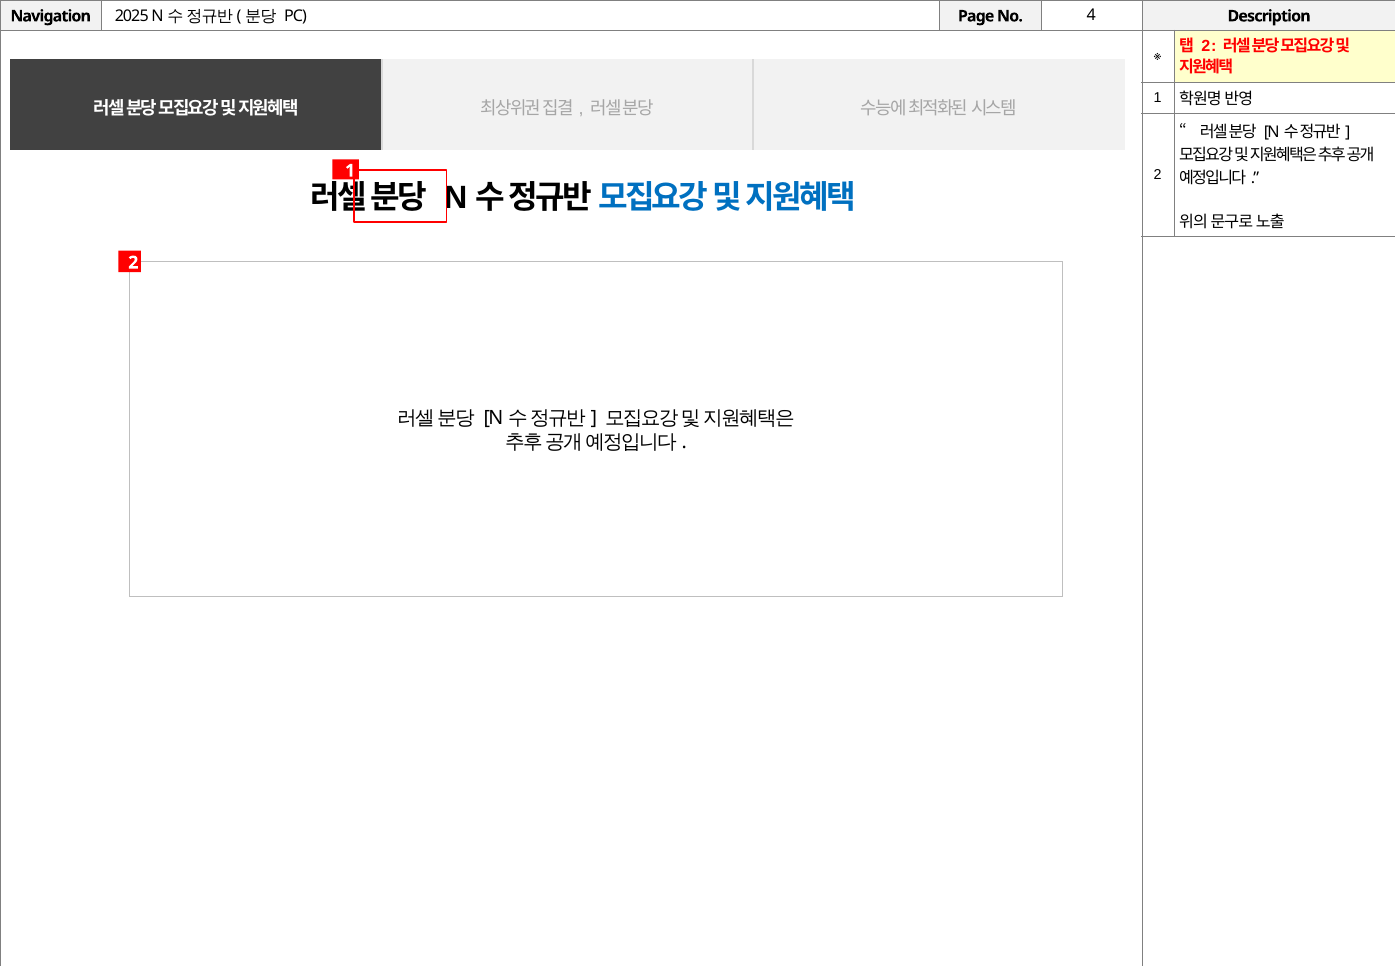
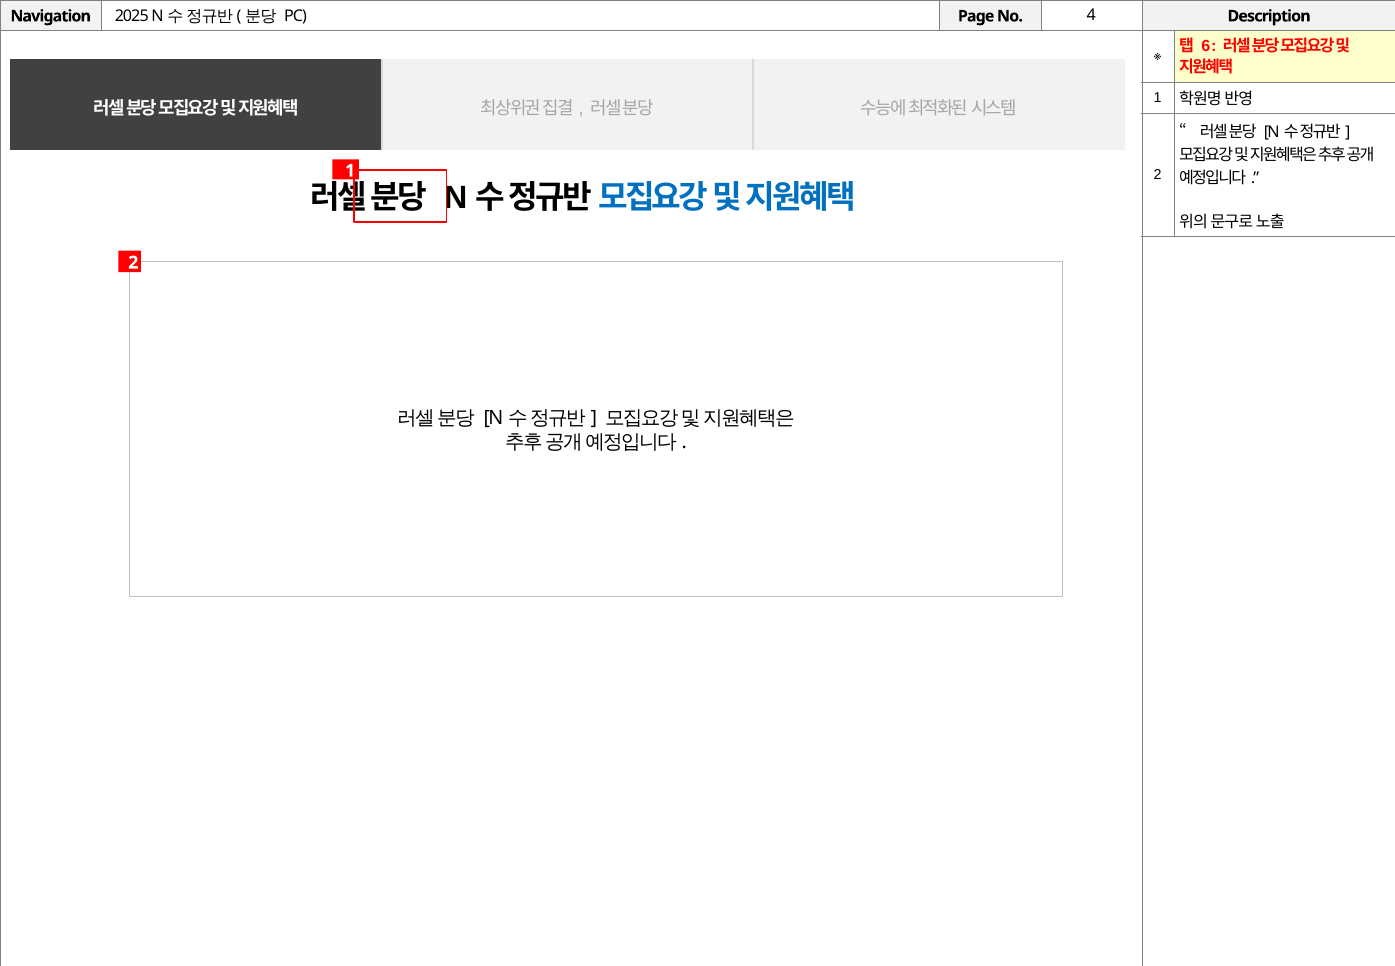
2: 2 -> 6 (1206, 46)
